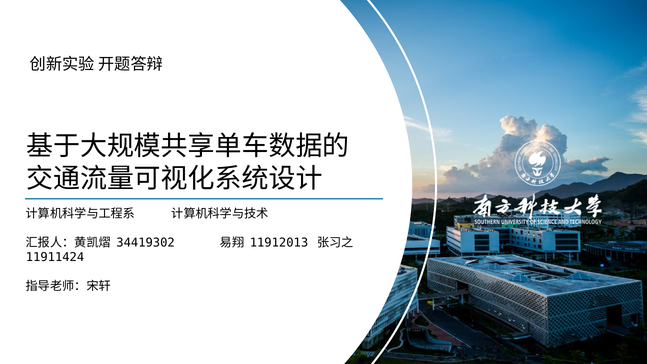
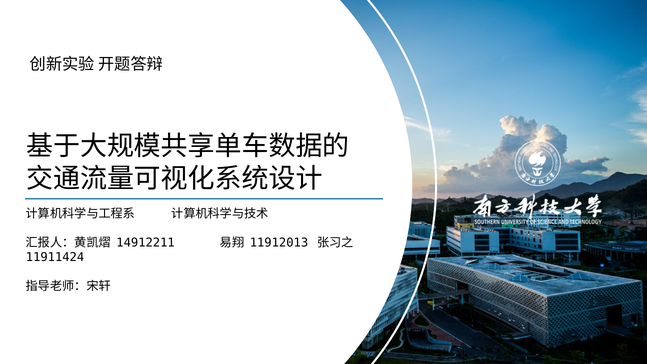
34419302: 34419302 -> 14912211 (146, 243)
